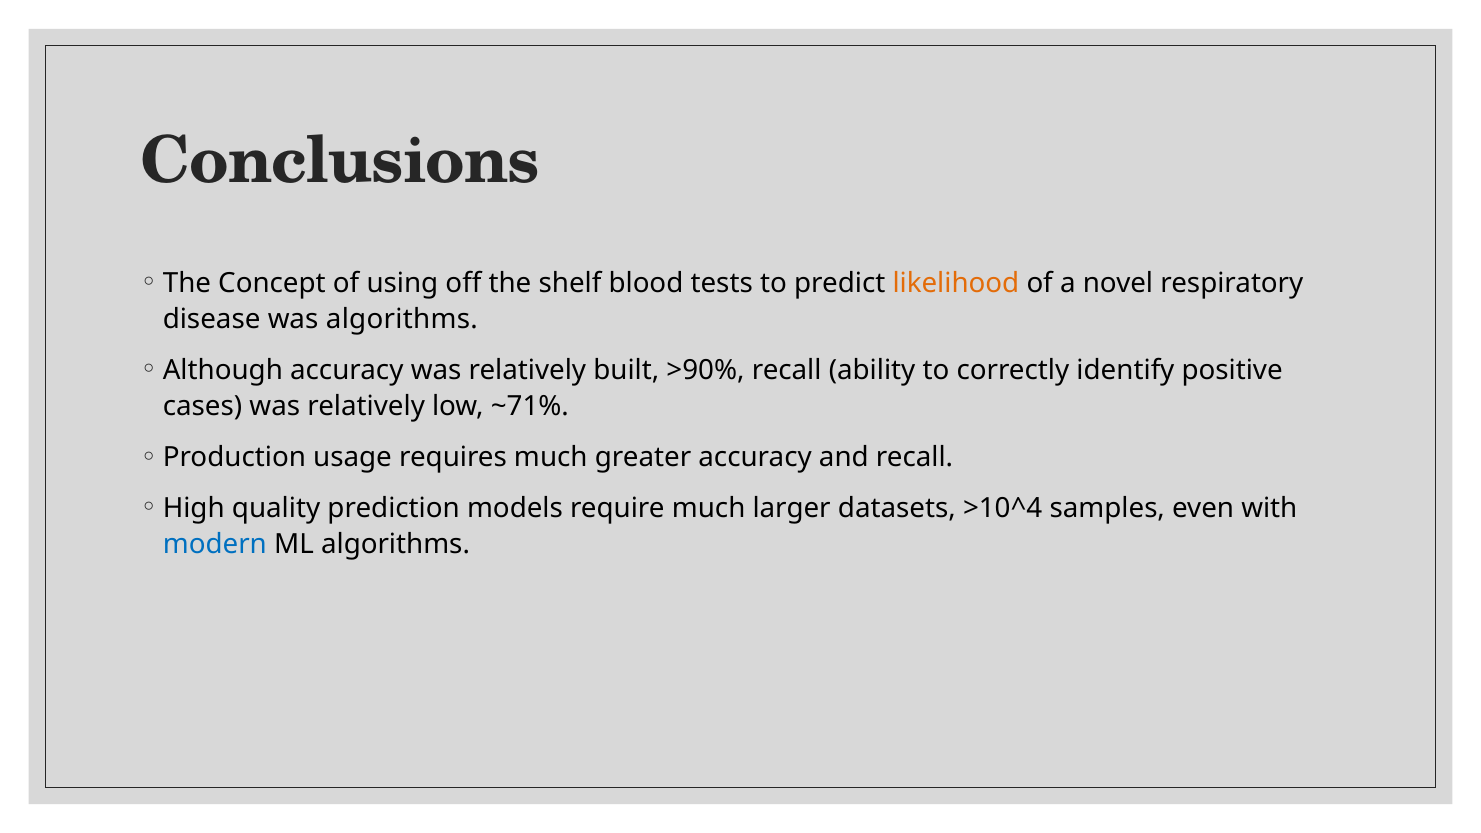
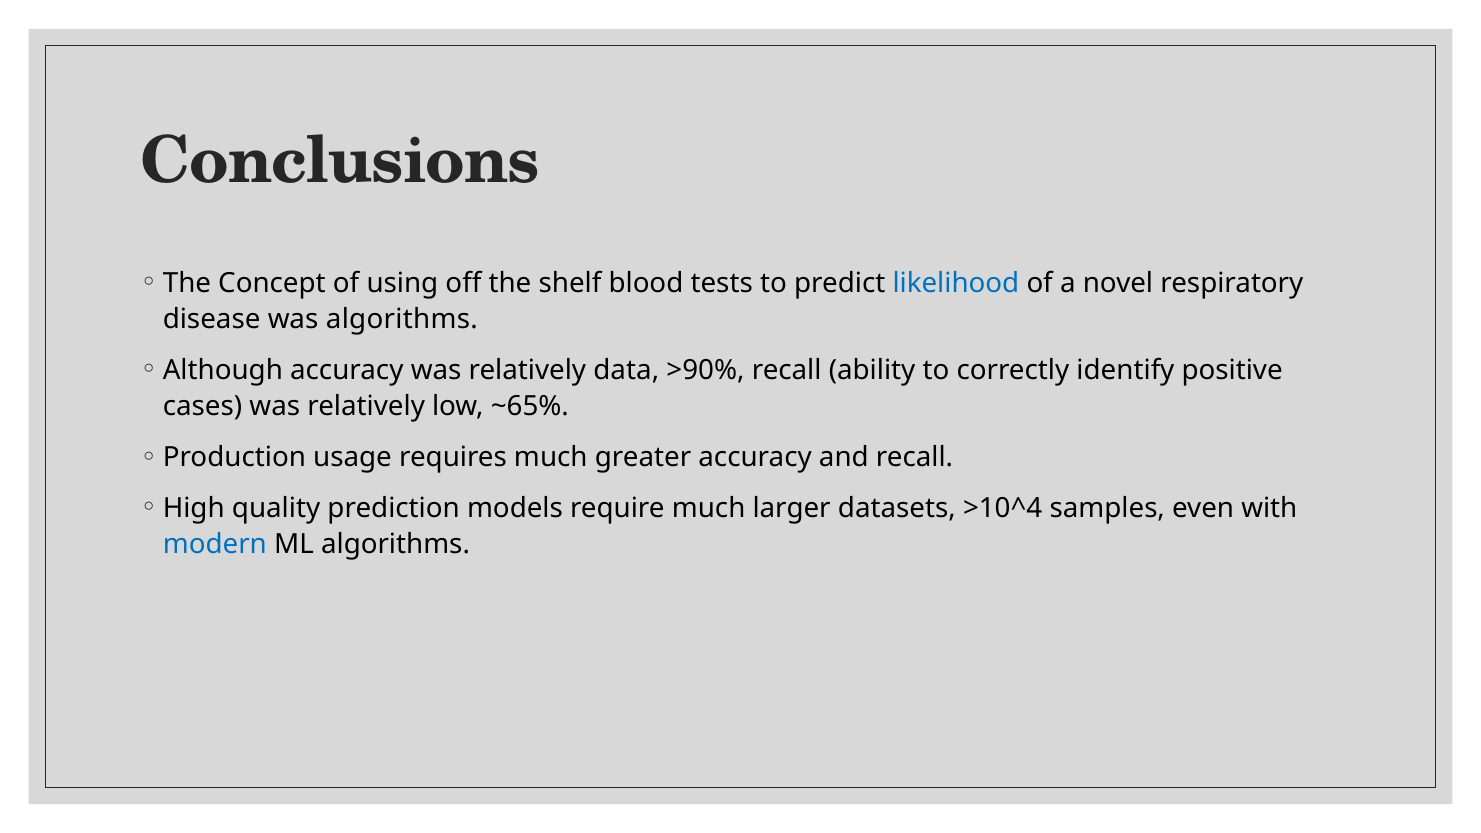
likelihood colour: orange -> blue (956, 283)
built: built -> data (626, 370)
~71%: ~71% -> ~65% (530, 407)
